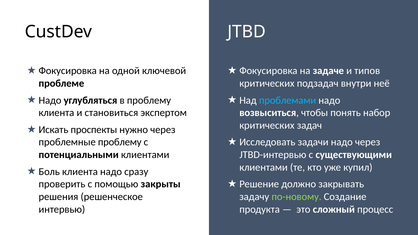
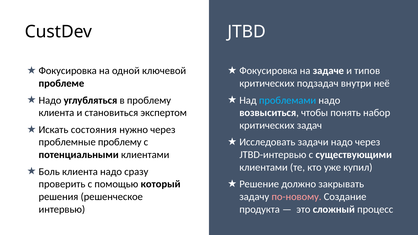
проспекты: проспекты -> состояния (94, 130)
закрыты: закрыты -> который (161, 184)
по-новому colour: light green -> pink (297, 197)
